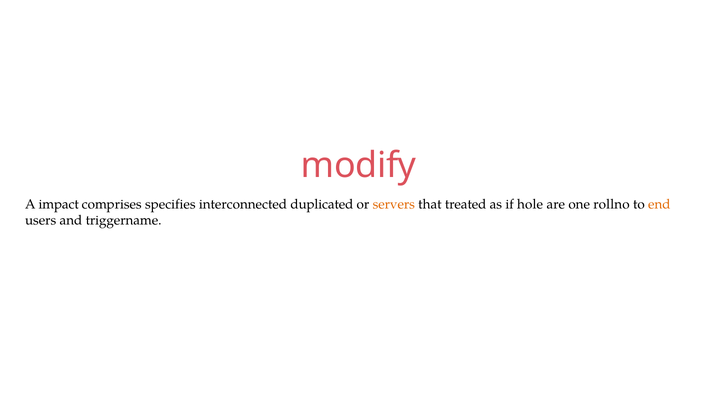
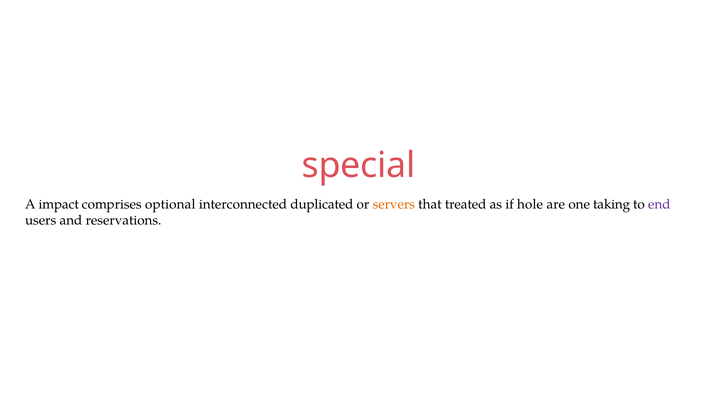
modify: modify -> special (359, 166)
specifies: specifies -> optional (170, 204)
rollno: rollno -> taking (612, 204)
end colour: orange -> purple (659, 204)
triggername: triggername -> reservations (124, 220)
